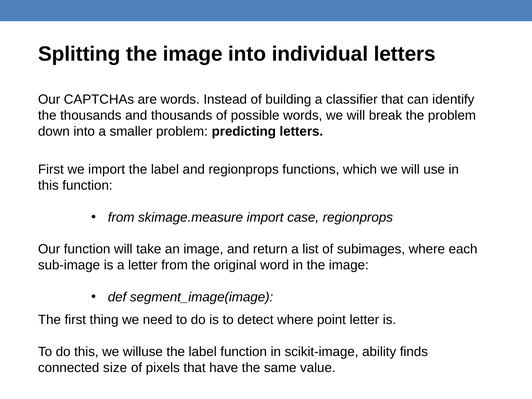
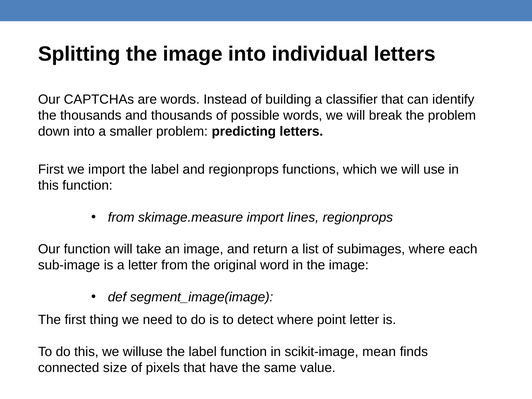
case: case -> lines (303, 217)
ability: ability -> mean (379, 352)
